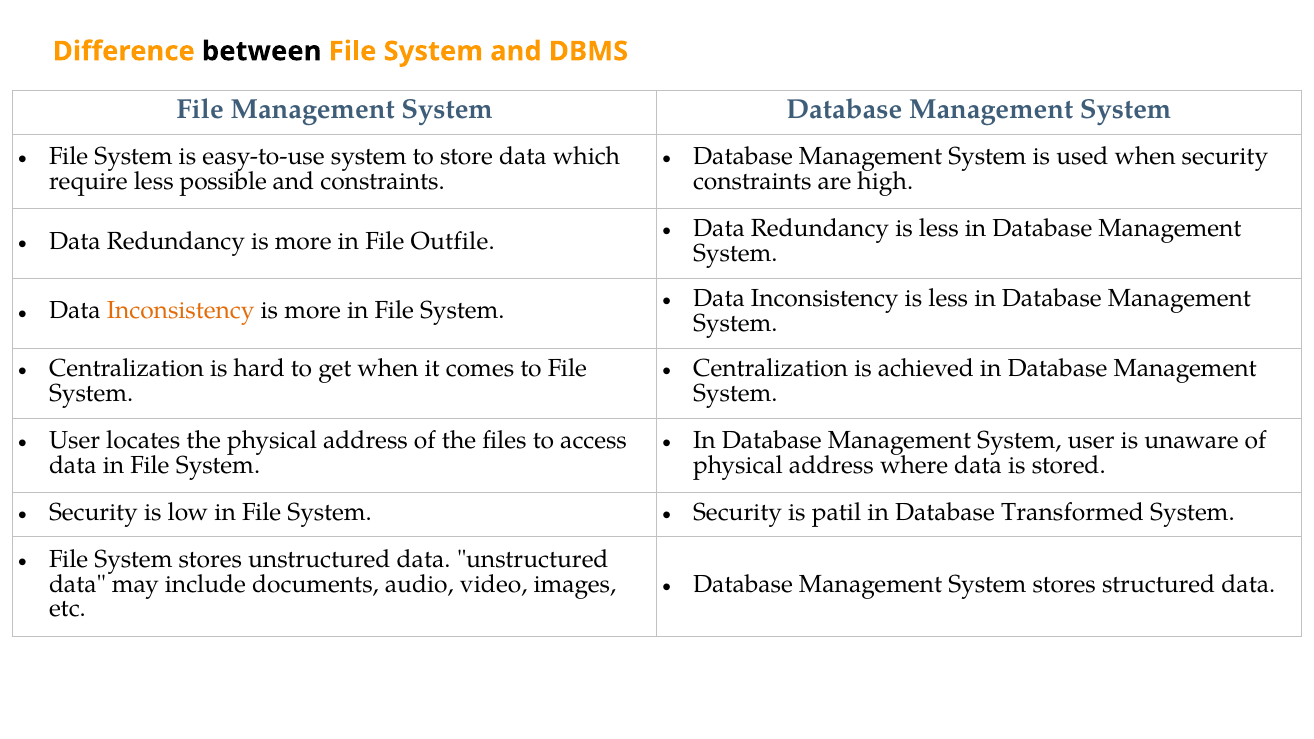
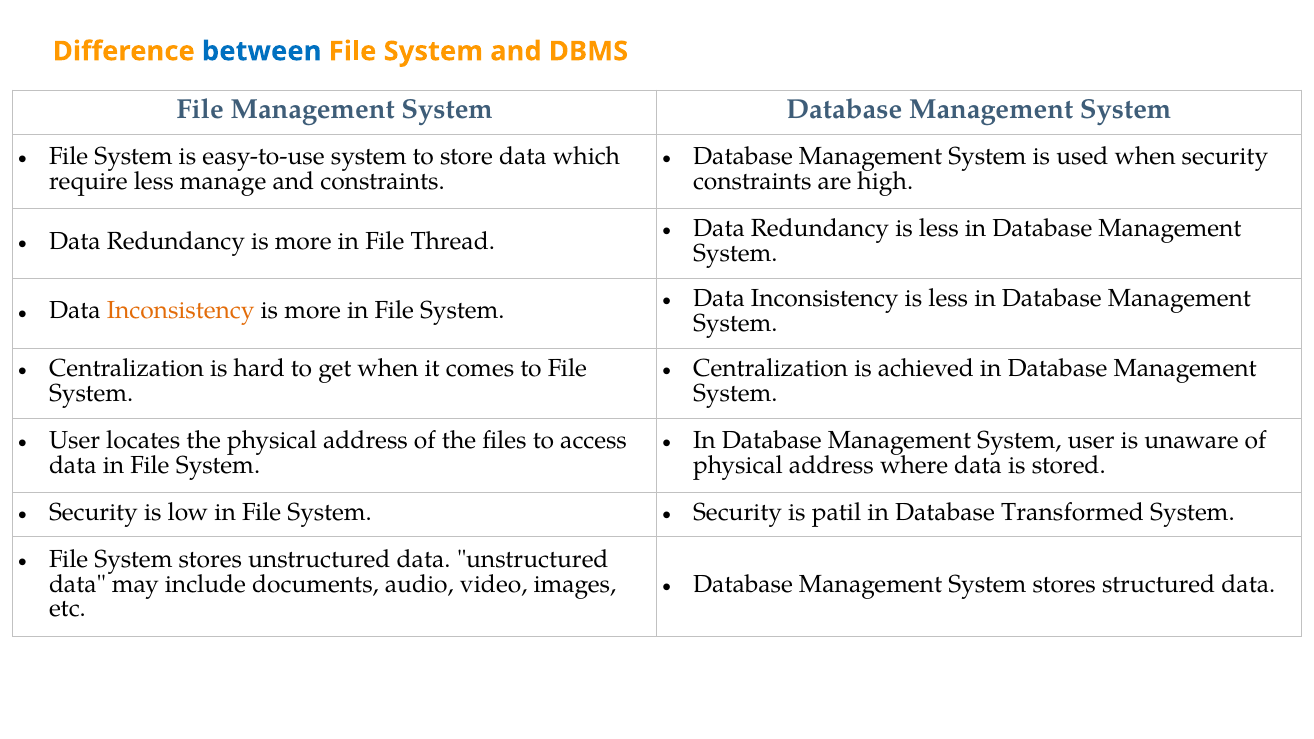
between colour: black -> blue (262, 51)
possible: possible -> manage (223, 181)
Outfile: Outfile -> Thread (453, 241)
